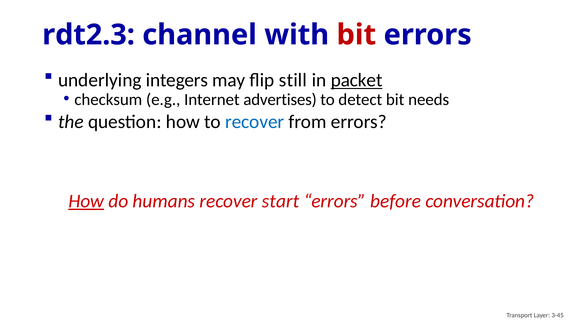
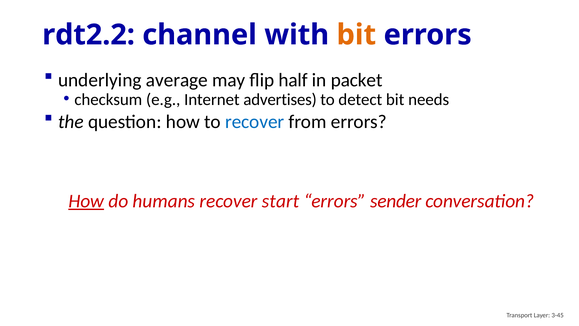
rdt2.3: rdt2.3 -> rdt2.2 (89, 35)
bit colour: red -> orange (356, 35)
integers: integers -> average (177, 80)
still: still -> half (293, 80)
packet underline: present -> none (357, 80)
before: before -> sender (396, 201)
